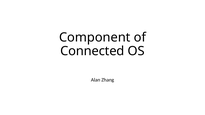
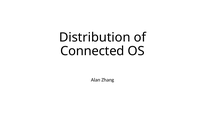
Component: Component -> Distribution (95, 37)
